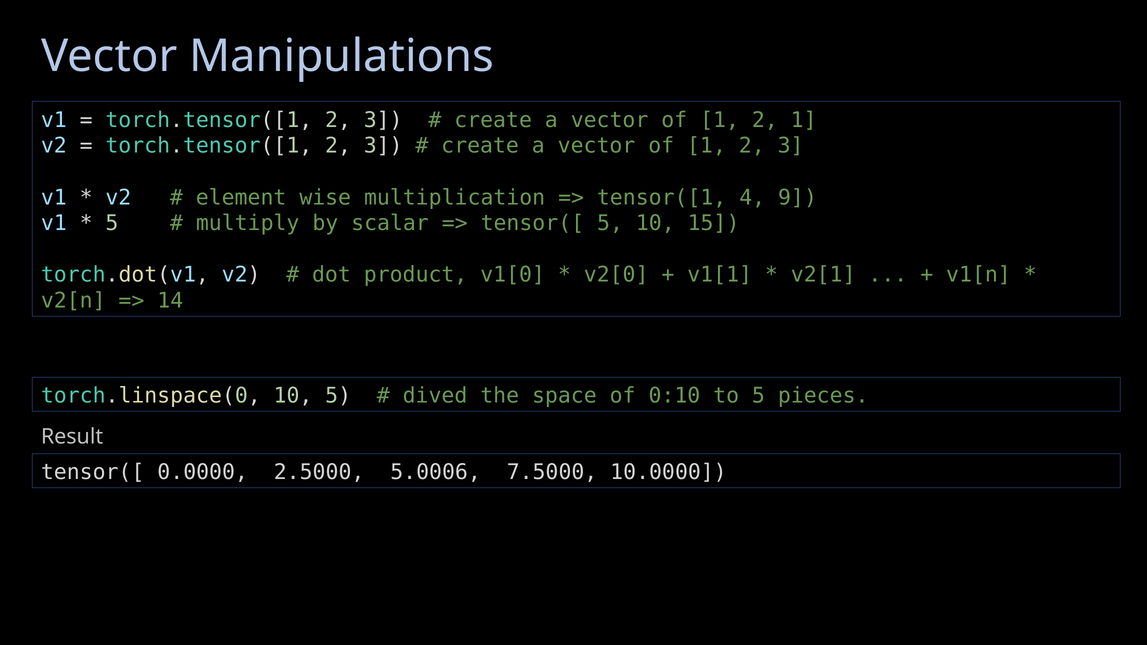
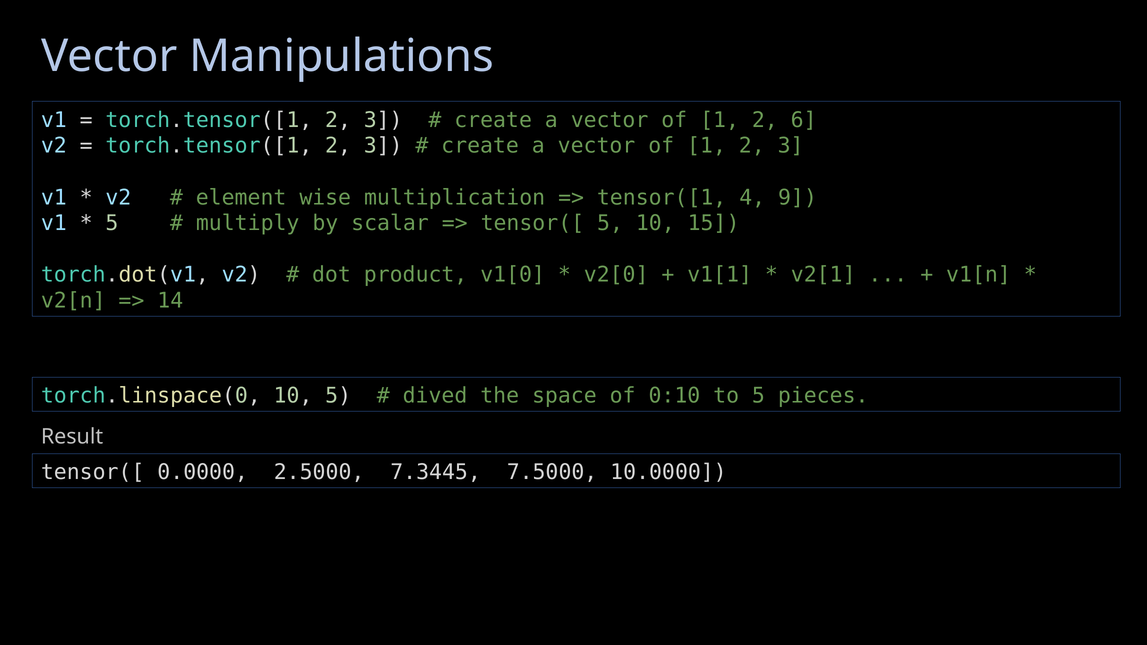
2 1: 1 -> 6 (804, 120)
5.0006: 5.0006 -> 7.3445 (436, 472)
